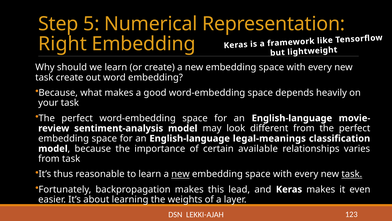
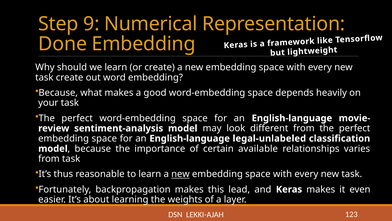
5: 5 -> 9 (91, 24)
Right: Right -> Done (63, 44)
legal-meanings: legal-meanings -> legal-unlabeled (269, 138)
task underline: present -> none (352, 174)
